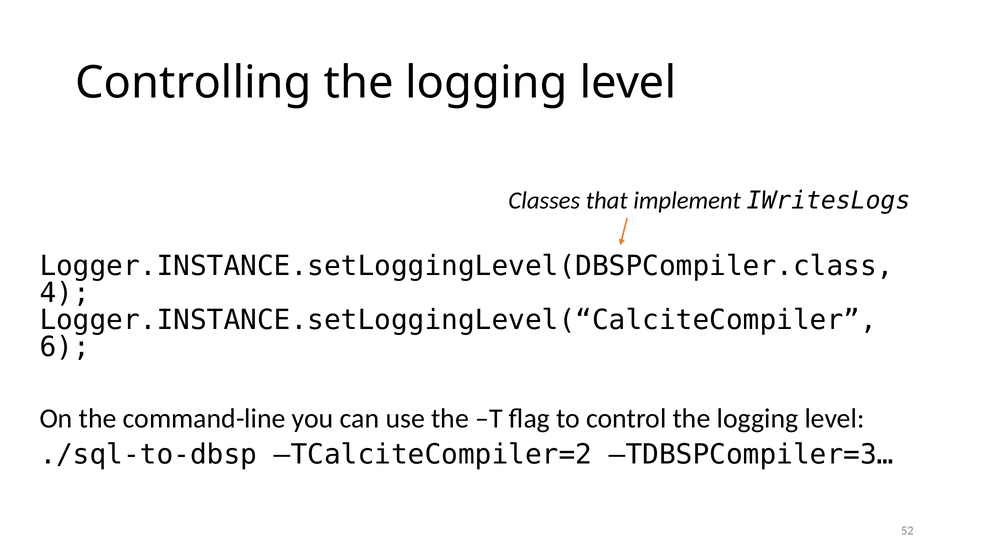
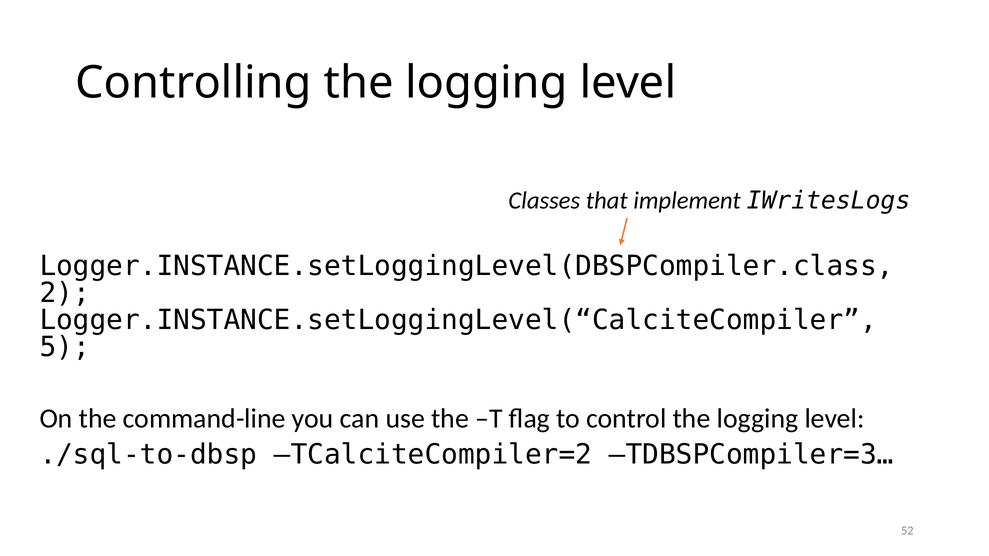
4: 4 -> 2 (65, 293)
6: 6 -> 5 (65, 347)
